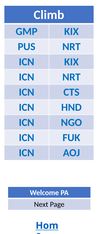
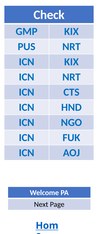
Climb: Climb -> Check (49, 15)
